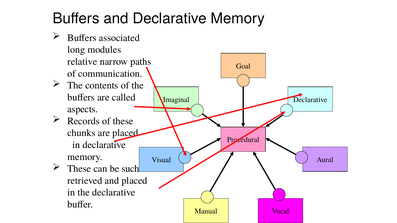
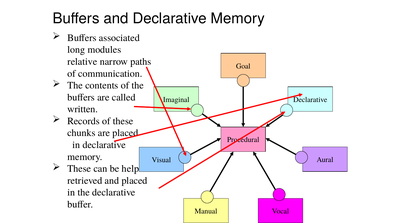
aspects: aspects -> written (83, 109)
such: such -> help (130, 169)
